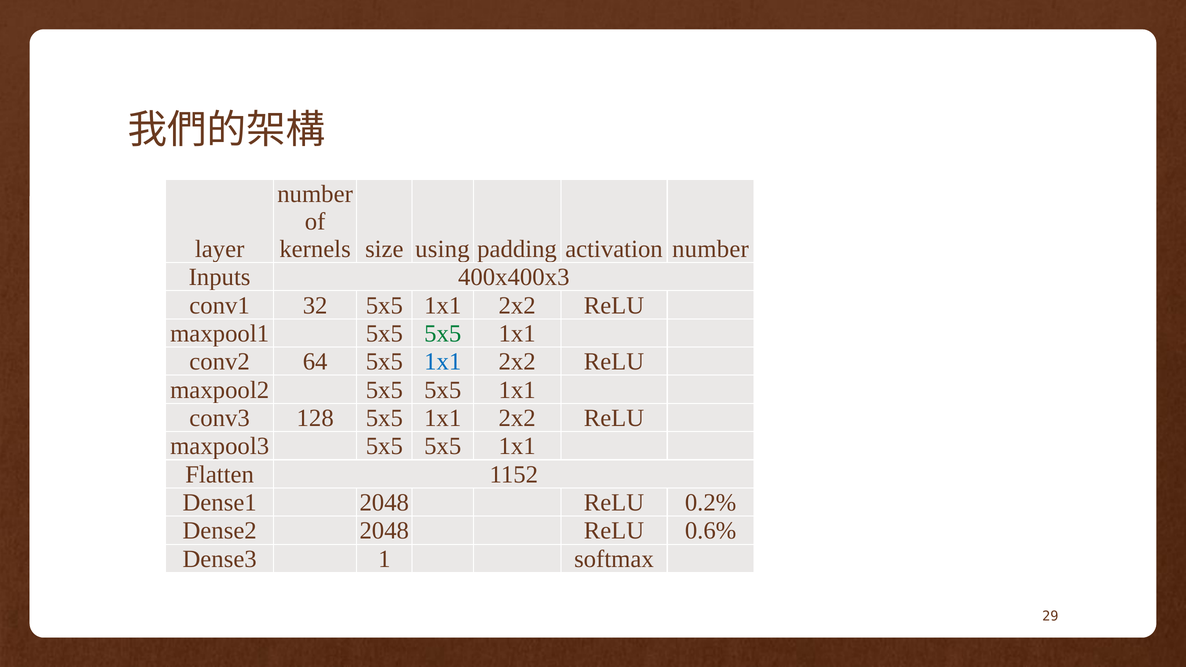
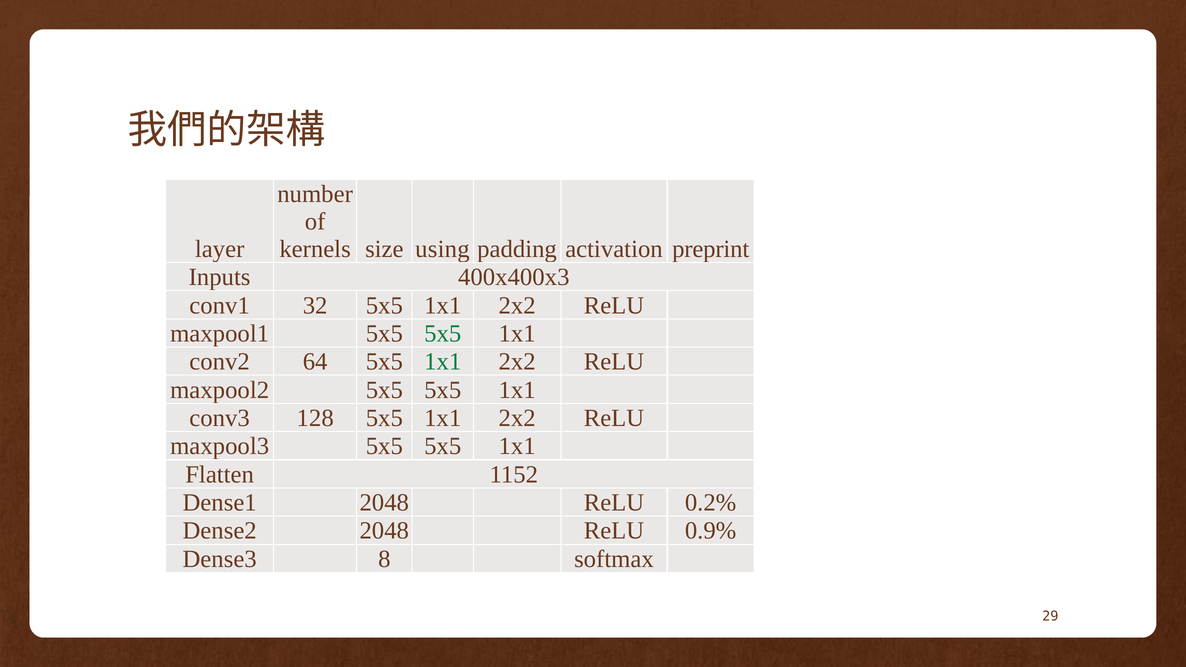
activation number: number -> preprint (711, 249)
1x1 colour: blue -> green (443, 362)
0.6%: 0.6% -> 0.9% (711, 531)
1: 1 -> 8 (384, 559)
